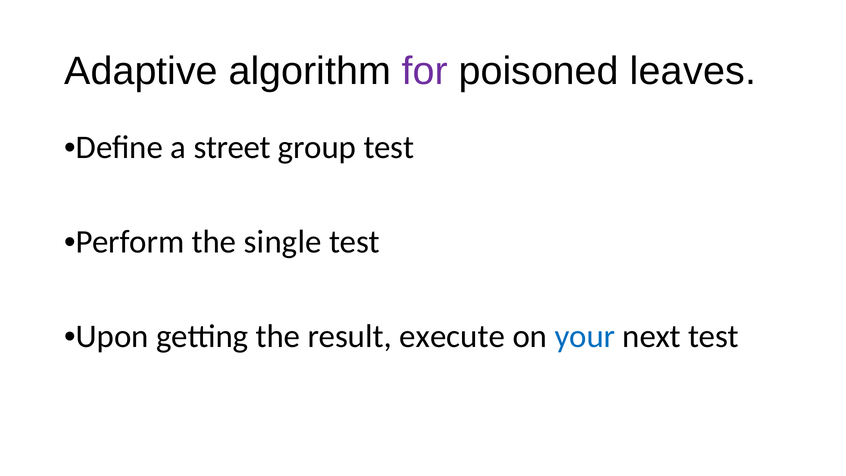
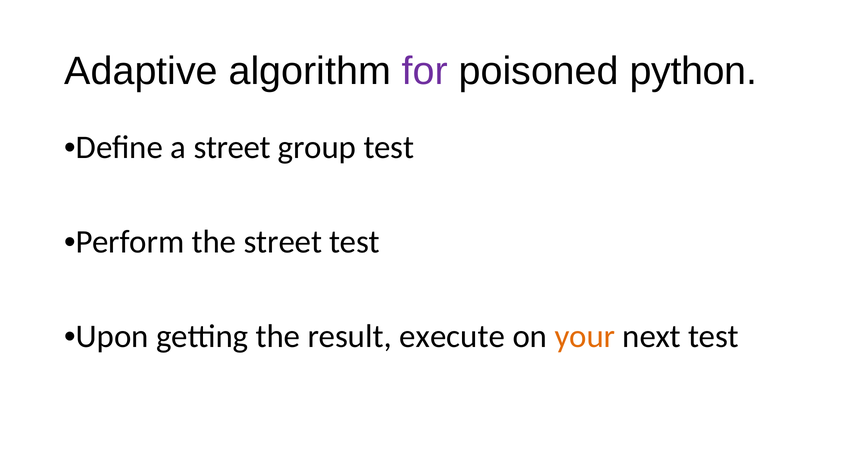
leaves: leaves -> python (693, 71)
the single: single -> street (283, 242)
your colour: blue -> orange (585, 336)
